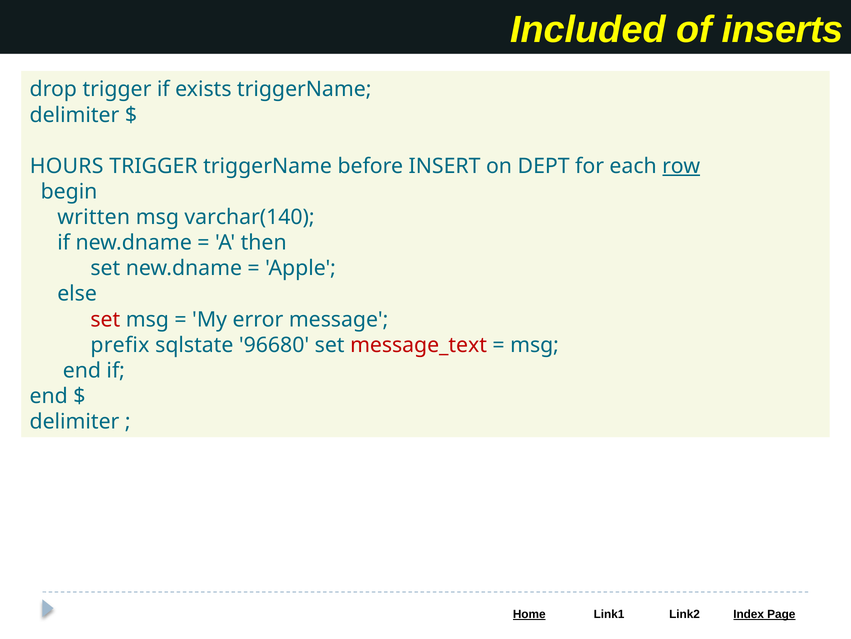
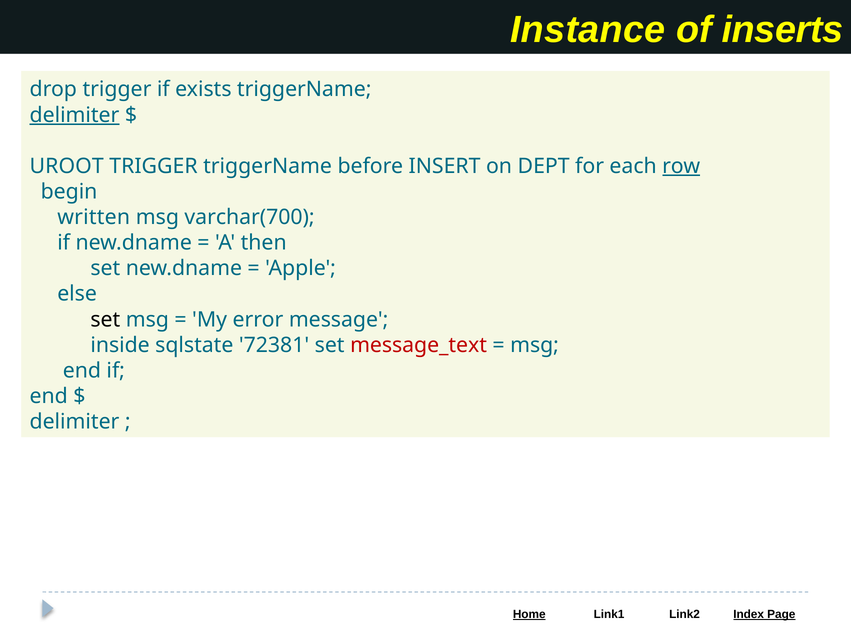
Included: Included -> Instance (588, 30)
delimiter underline: none -> present (74, 115)
HOURS: HOURS -> UROOT (67, 166)
varchar(140: varchar(140 -> varchar(700 (250, 217)
set colour: red -> black (105, 319)
prefix: prefix -> inside (120, 345)
96680: 96680 -> 72381 (274, 345)
